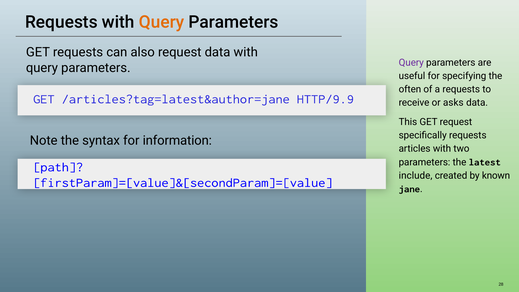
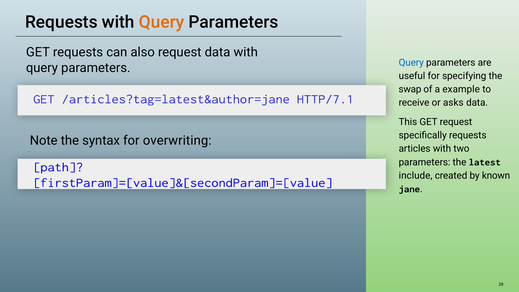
Query colour: purple -> blue (411, 63)
often: often -> swap (410, 89)
a requests: requests -> example (461, 89)
HTTP/9.9: HTTP/9.9 -> HTTP/7.1 (325, 99)
information: information -> overwriting (177, 141)
